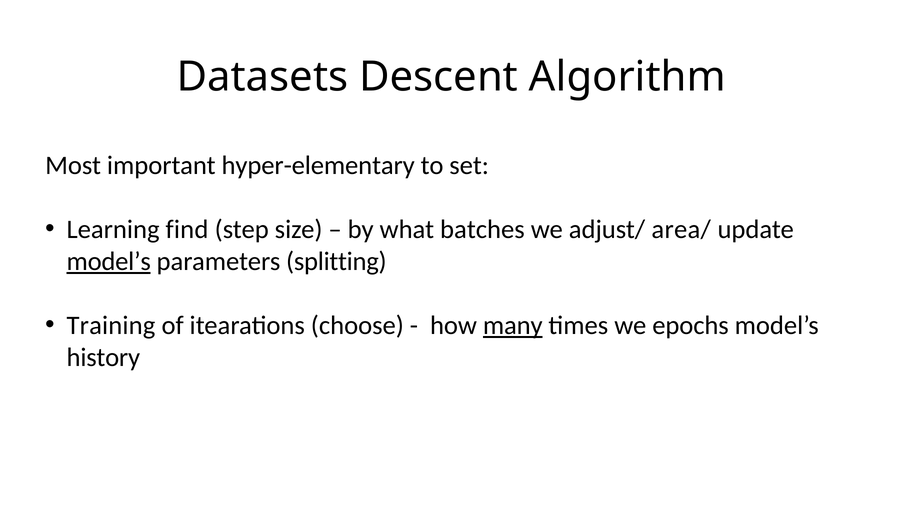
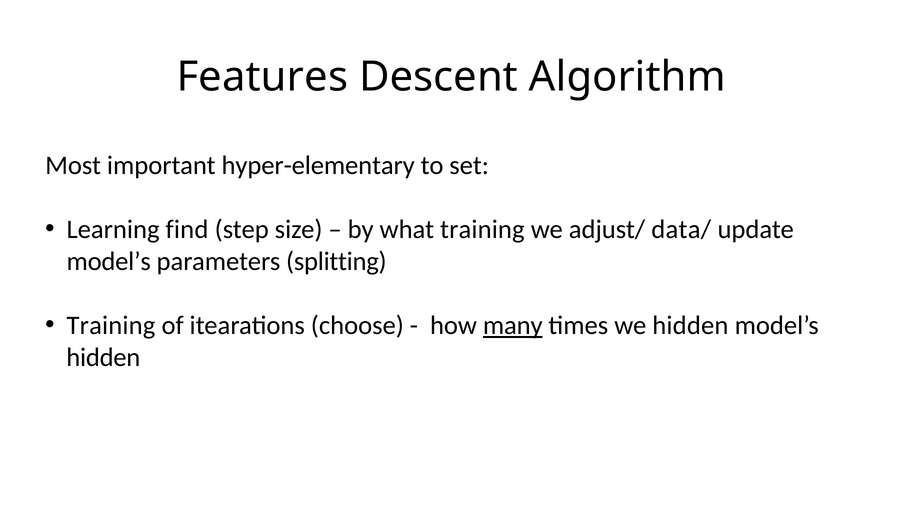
Datasets: Datasets -> Features (262, 77)
what batches: batches -> training (482, 230)
area/: area/ -> data/ (681, 230)
model’s underline: present -> none (109, 262)
we epochs: epochs -> hidden (690, 326)
history: history -> hidden (103, 358)
